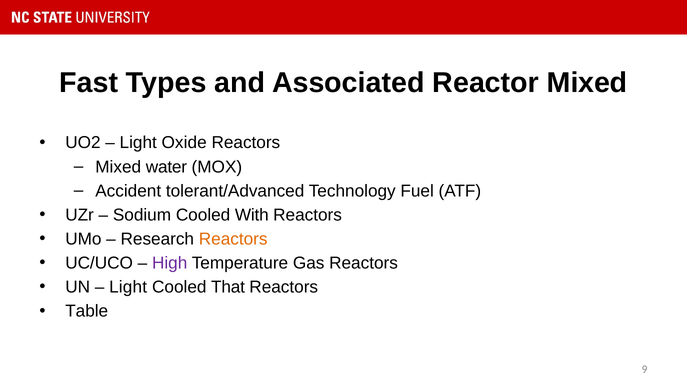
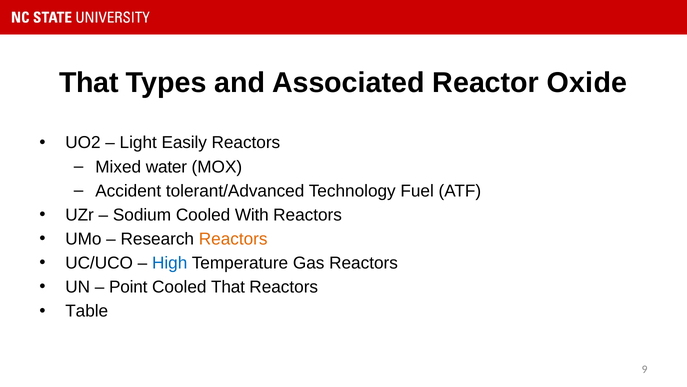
Fast: Fast -> That (89, 83)
Reactor Mixed: Mixed -> Oxide (587, 83)
Oxide: Oxide -> Easily (184, 143)
High colour: purple -> blue (170, 263)
Light: Light -> Point (128, 287)
